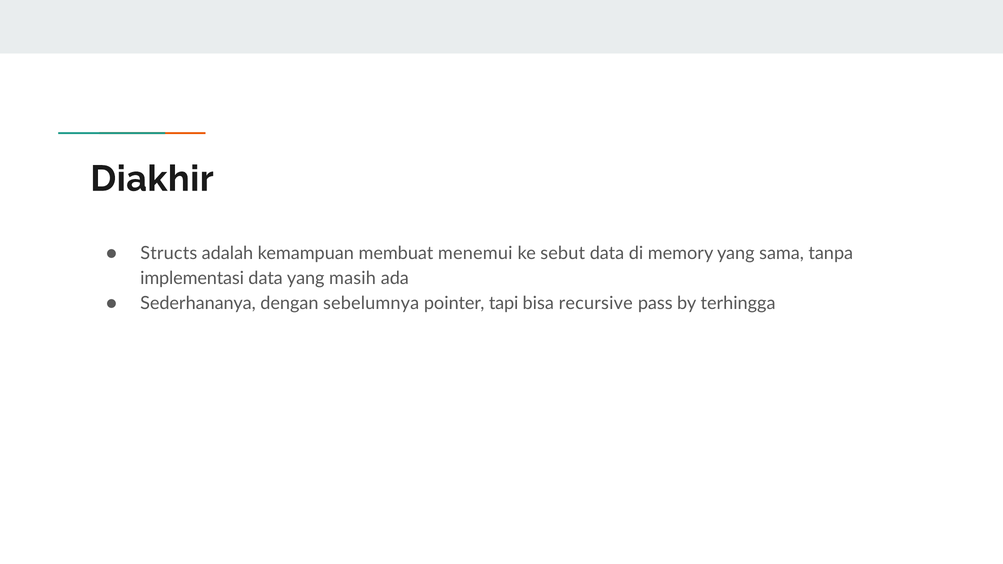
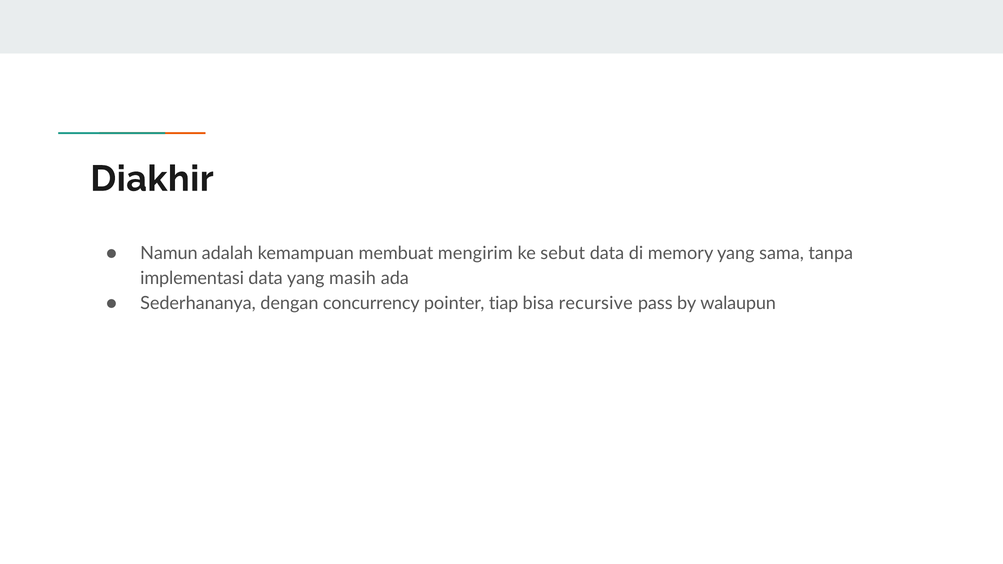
Structs: Structs -> Namun (169, 253)
menemui: menemui -> mengirim (475, 253)
sebelumnya: sebelumnya -> concurrency (371, 303)
tapi: tapi -> tiap (504, 303)
terhingga: terhingga -> walaupun (738, 303)
